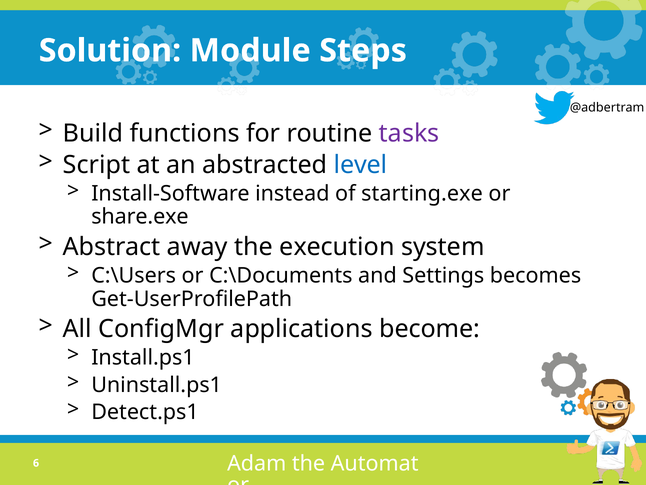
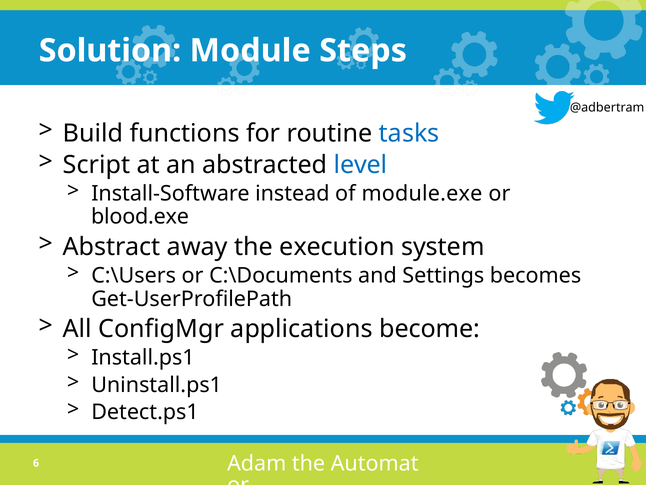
tasks colour: purple -> blue (409, 133)
starting.exe: starting.exe -> module.exe (422, 193)
share.exe: share.exe -> blood.exe (140, 217)
